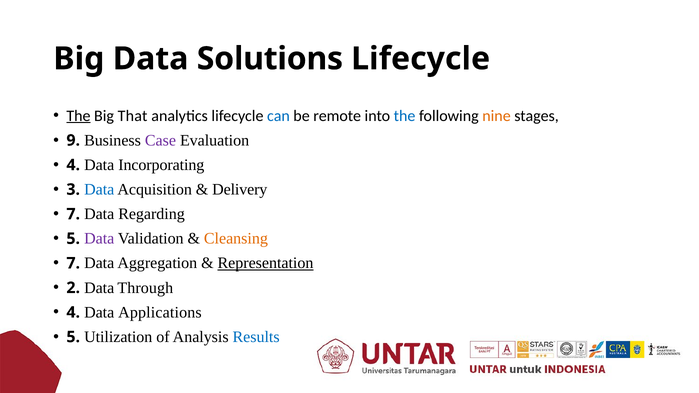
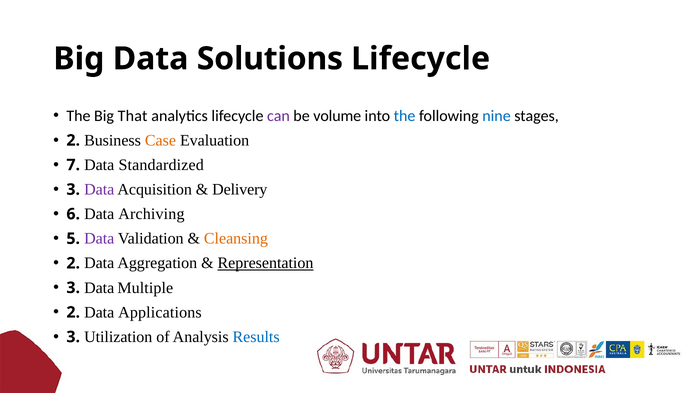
The underline: present -> none (78, 116)
can colour: blue -> purple (278, 116)
remote: remote -> volume (337, 116)
nine colour: orange -> blue (497, 116)
9: 9 -> 2 (73, 140)
Case colour: purple -> orange (160, 140)
4: 4 -> 7 (73, 165)
Incorporating: Incorporating -> Standardized (161, 165)
Data colour: blue -> purple (99, 190)
7: 7 -> 6 (73, 214)
Regarding: Regarding -> Archiving (151, 214)
7: 7 -> 2 (73, 263)
2: 2 -> 3 (73, 288)
Through: Through -> Multiple (145, 288)
4: 4 -> 2 (73, 312)
5: 5 -> 3 (73, 337)
